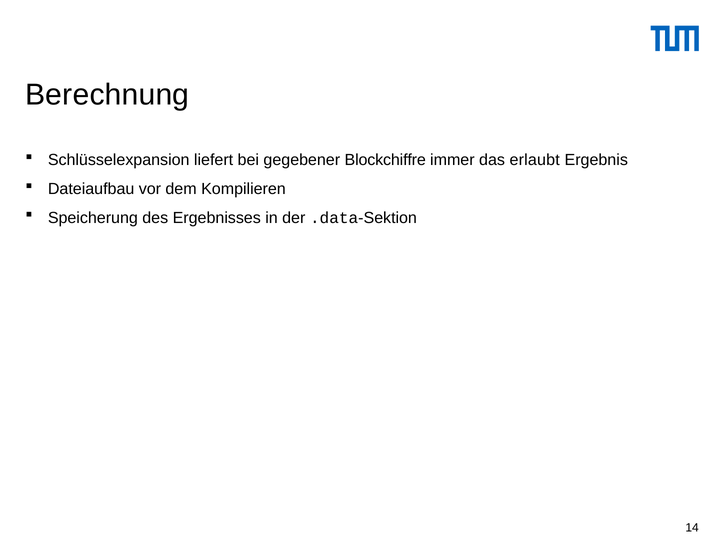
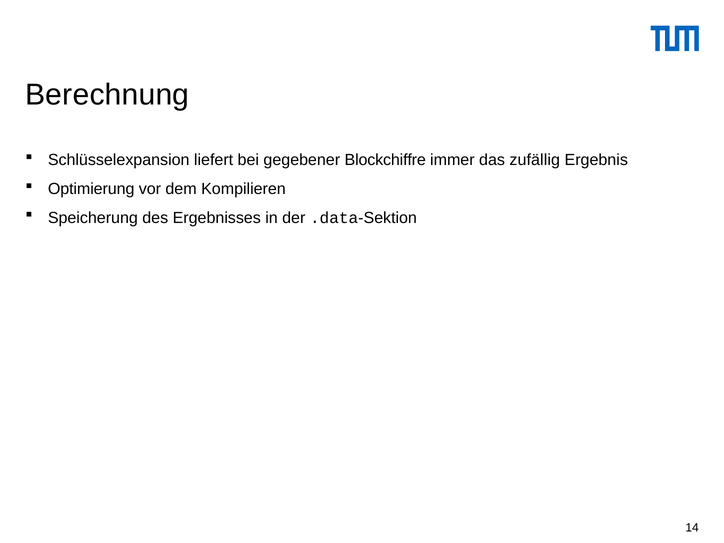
erlaubt: erlaubt -> zufällig (535, 160)
Dateiaufbau: Dateiaufbau -> Optimierung (91, 189)
